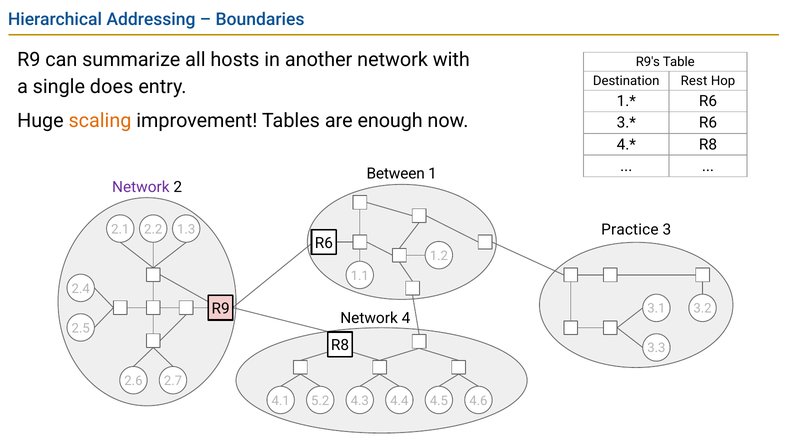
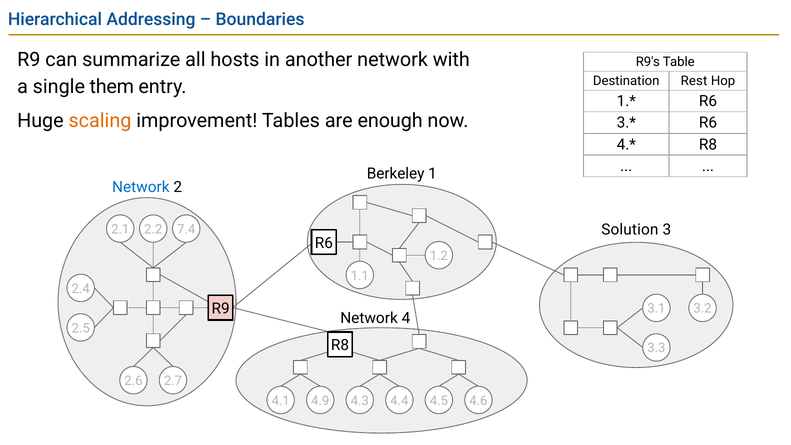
does: does -> them (112, 87)
Between: Between -> Berkeley (396, 174)
Network colour: purple -> blue (141, 187)
Practice: Practice -> Solution (630, 230)
1.3: 1.3 -> 7.4 (186, 229)
5.2: 5.2 -> 4.9 (320, 401)
